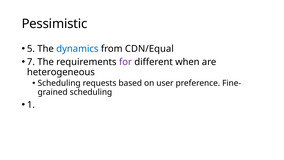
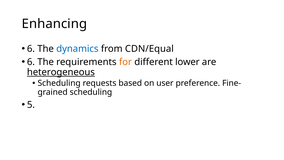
Pessimistic: Pessimistic -> Enhancing (54, 24)
5: 5 -> 6 (31, 49)
7: 7 -> 6 (31, 62)
for colour: purple -> orange (125, 62)
when: when -> lower (187, 62)
heterogeneous underline: none -> present (61, 72)
1: 1 -> 5 (31, 105)
